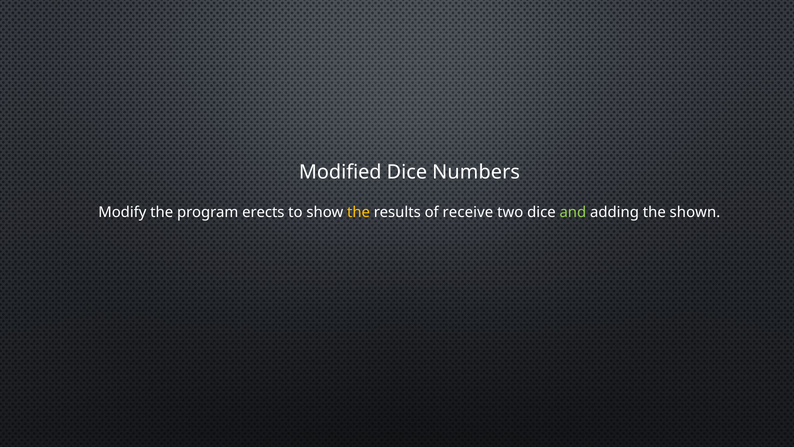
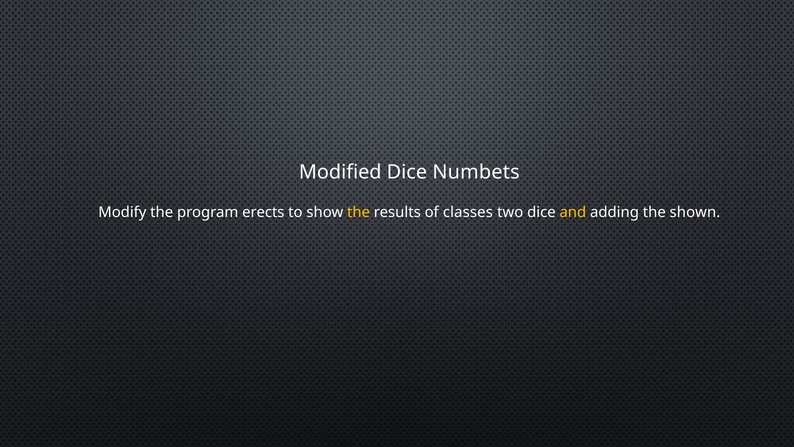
Numbers: Numbers -> Numbets (476, 172)
receive: receive -> classes (468, 212)
and colour: light green -> yellow (573, 212)
